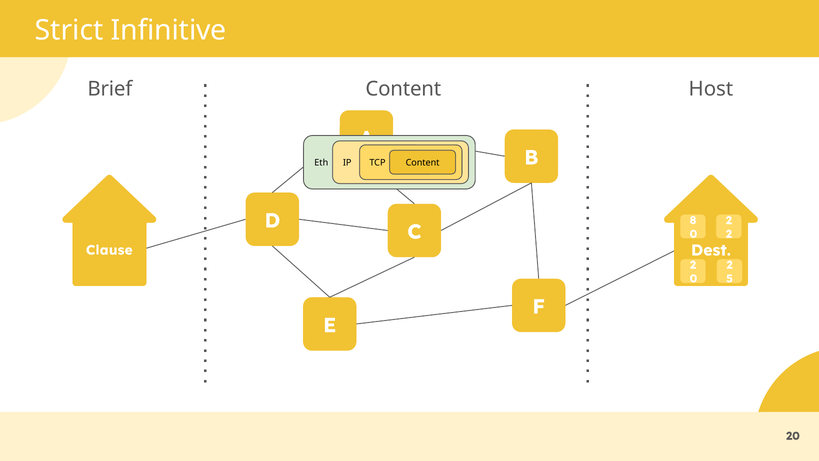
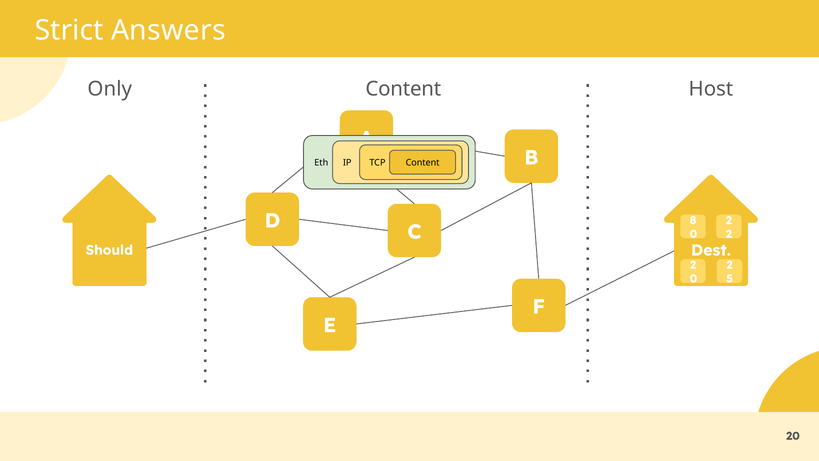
Infinitive: Infinitive -> Answers (168, 30)
Brief: Brief -> Only (110, 89)
Clause: Clause -> Should (109, 250)
